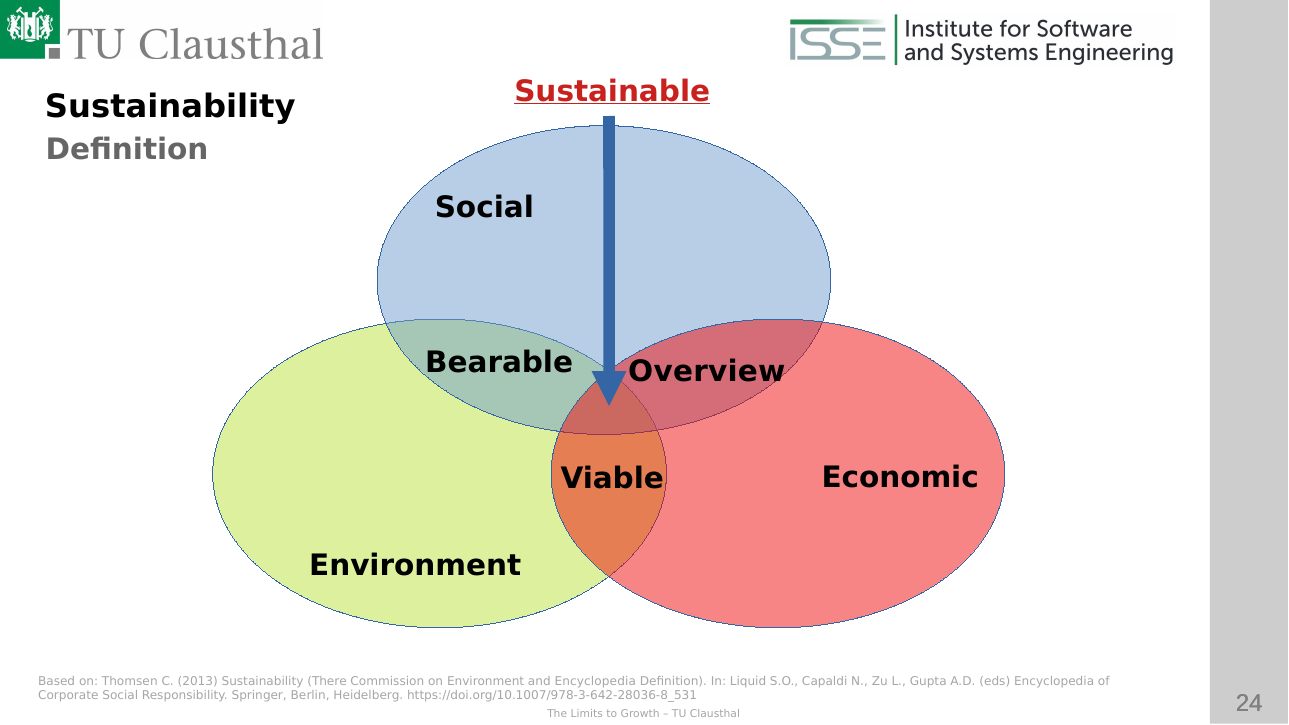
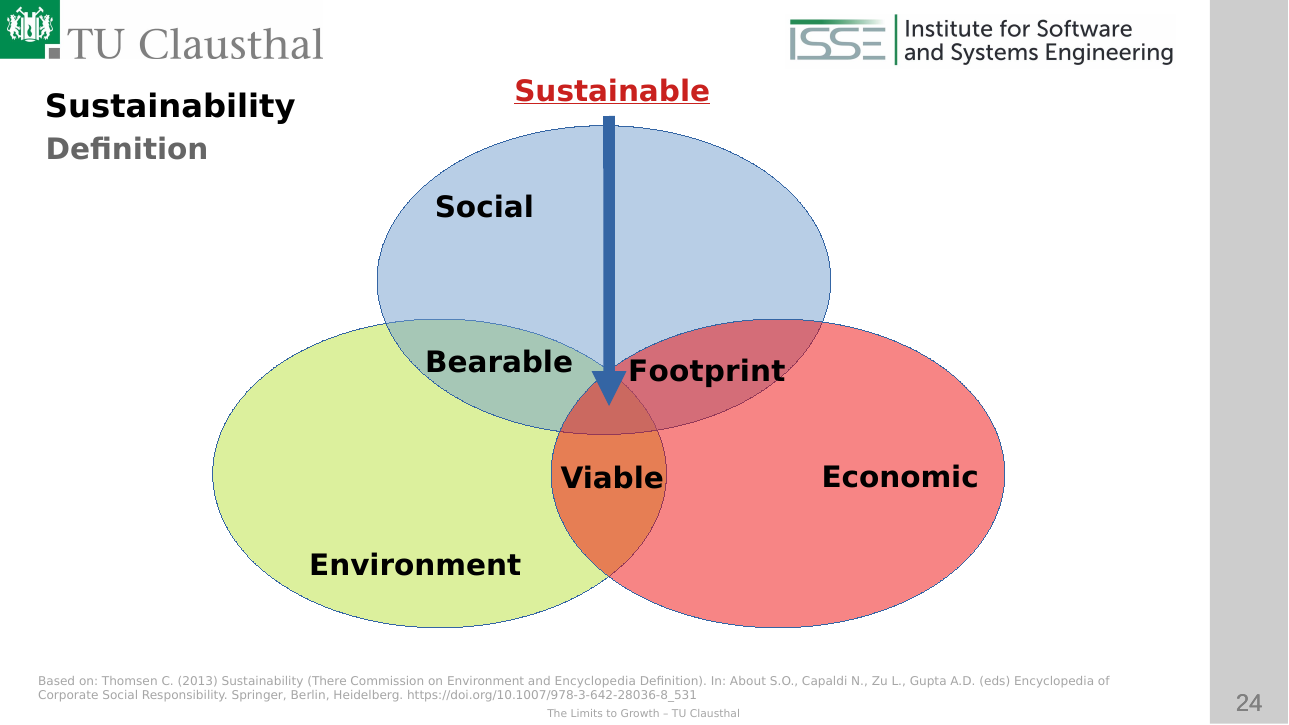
Overview: Overview -> Footprint (707, 372)
Liquid: Liquid -> About (748, 681)
